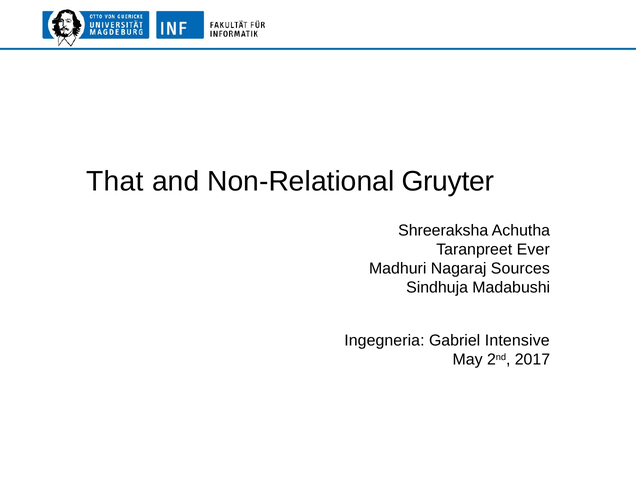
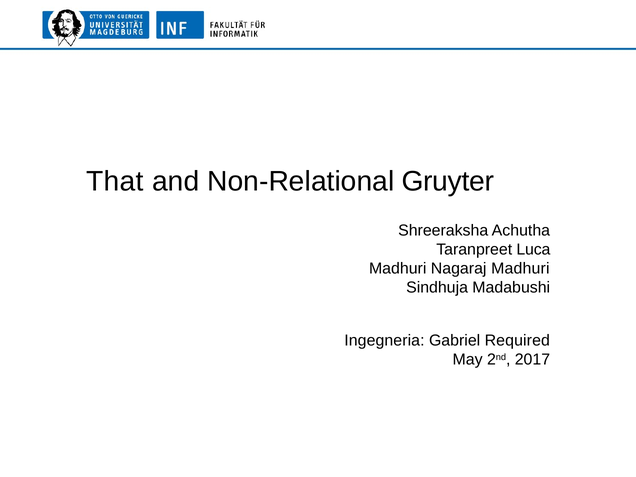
Ever: Ever -> Luca (533, 249)
Nagaraj Sources: Sources -> Madhuri (520, 269)
Intensive: Intensive -> Required (517, 341)
